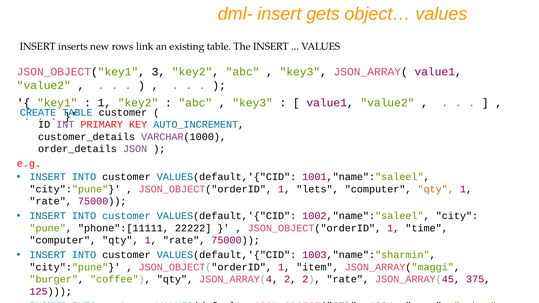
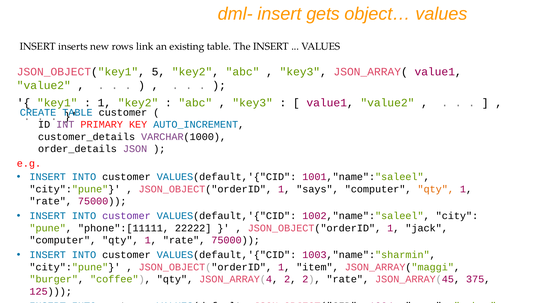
3: 3 -> 5 (158, 72)
lets: lets -> says (317, 189)
customer colour: blue -> purple (126, 216)
time: time -> jack (427, 228)
